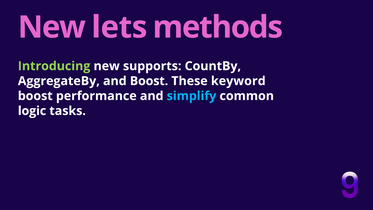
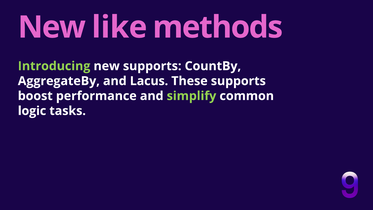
lets: lets -> like (119, 27)
and Boost: Boost -> Lacus (149, 81)
These keyword: keyword -> supports (238, 81)
simplify colour: light blue -> light green (191, 96)
